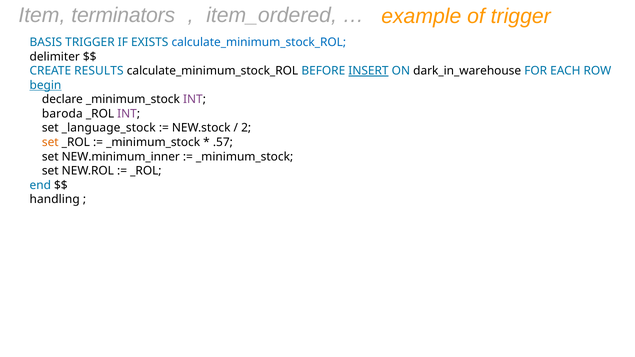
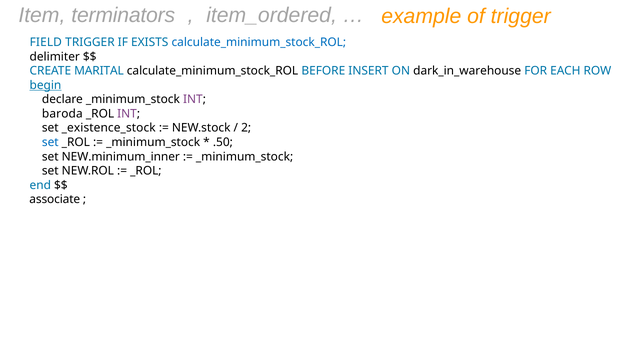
BASIS: BASIS -> FIELD (46, 42)
RESULTS: RESULTS -> MARITAL (99, 71)
INSERT underline: present -> none (368, 71)
_language_stock: _language_stock -> _existence_stock (109, 128)
set colour: orange -> blue (50, 142)
.57: .57 -> .50 (223, 142)
handling: handling -> associate (55, 200)
